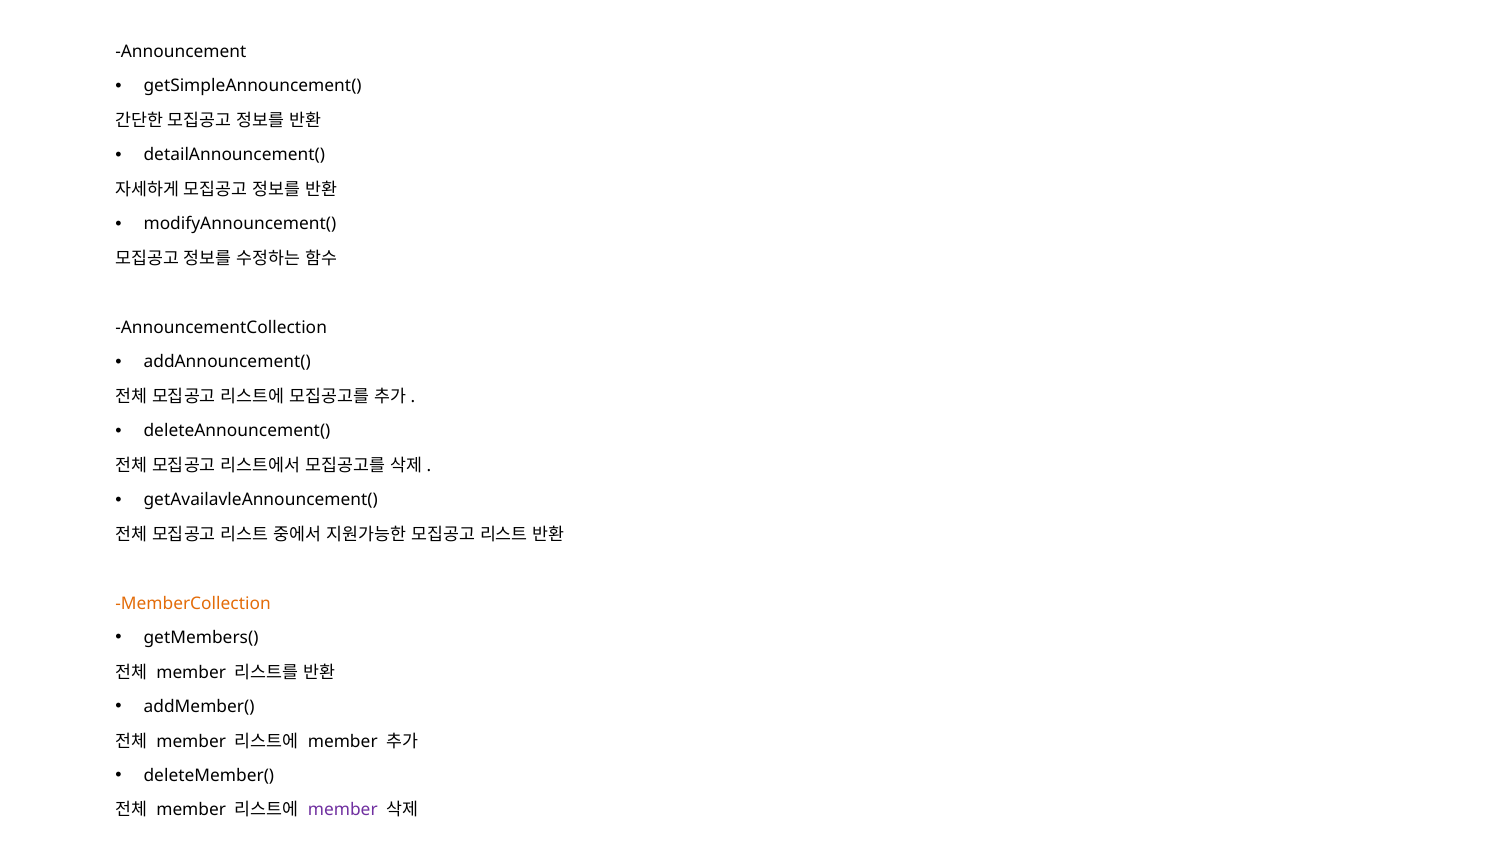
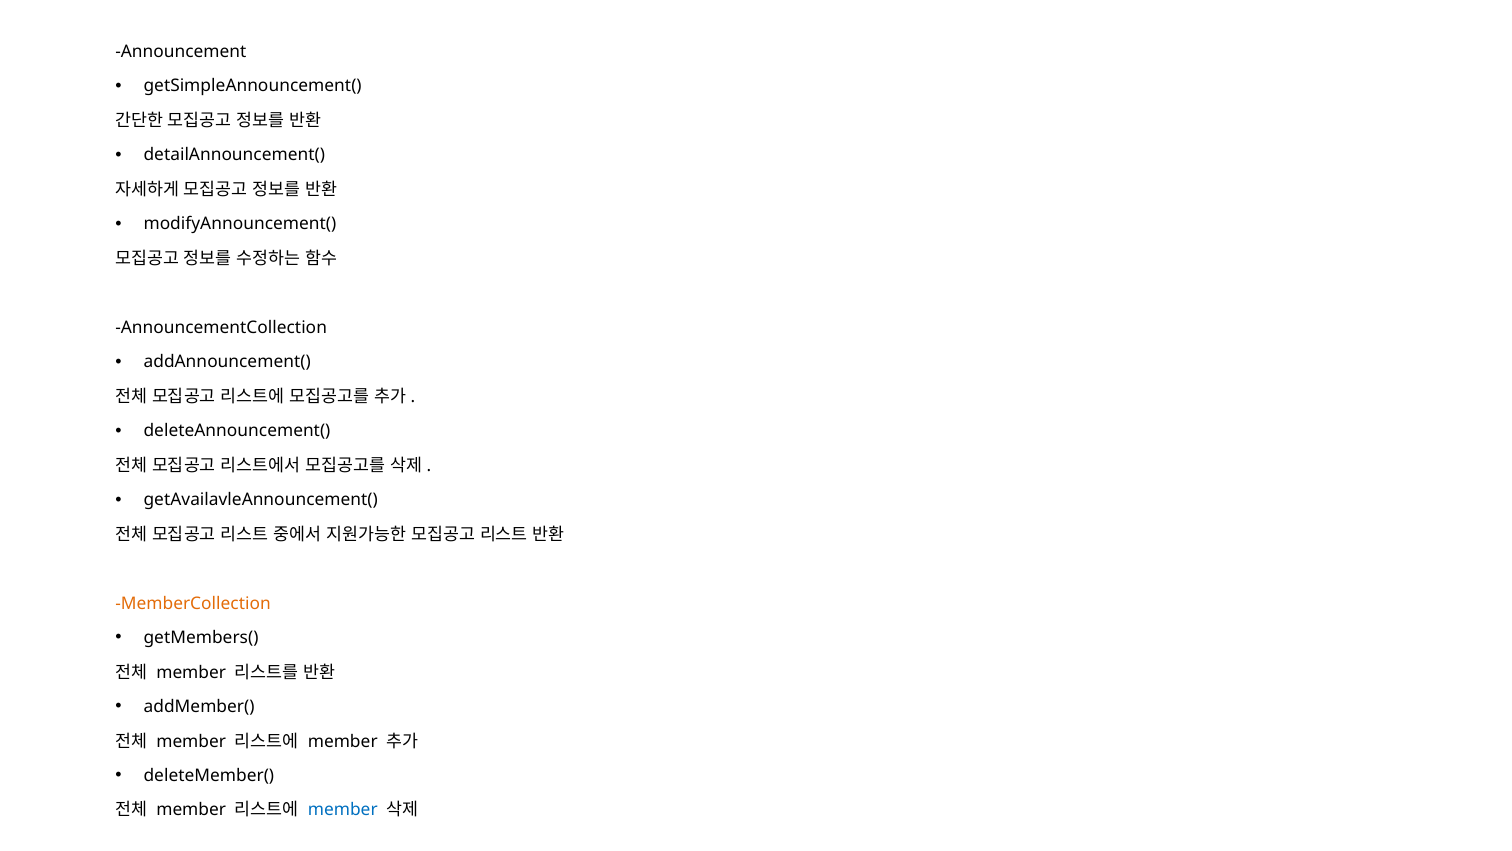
member colour: purple -> blue (343, 810)
